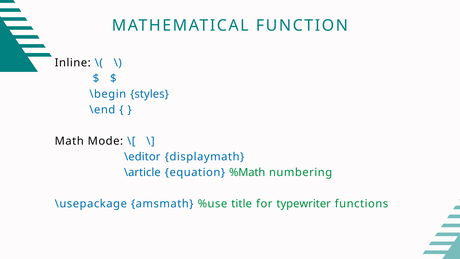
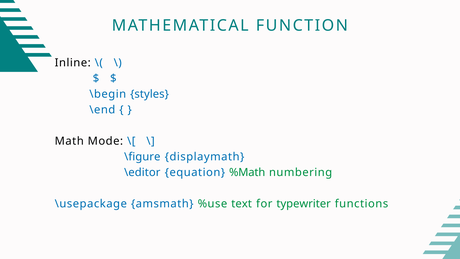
\editor: \editor -> \figure (142, 157)
\article: \article -> \editor (142, 172)
title: title -> text (242, 204)
